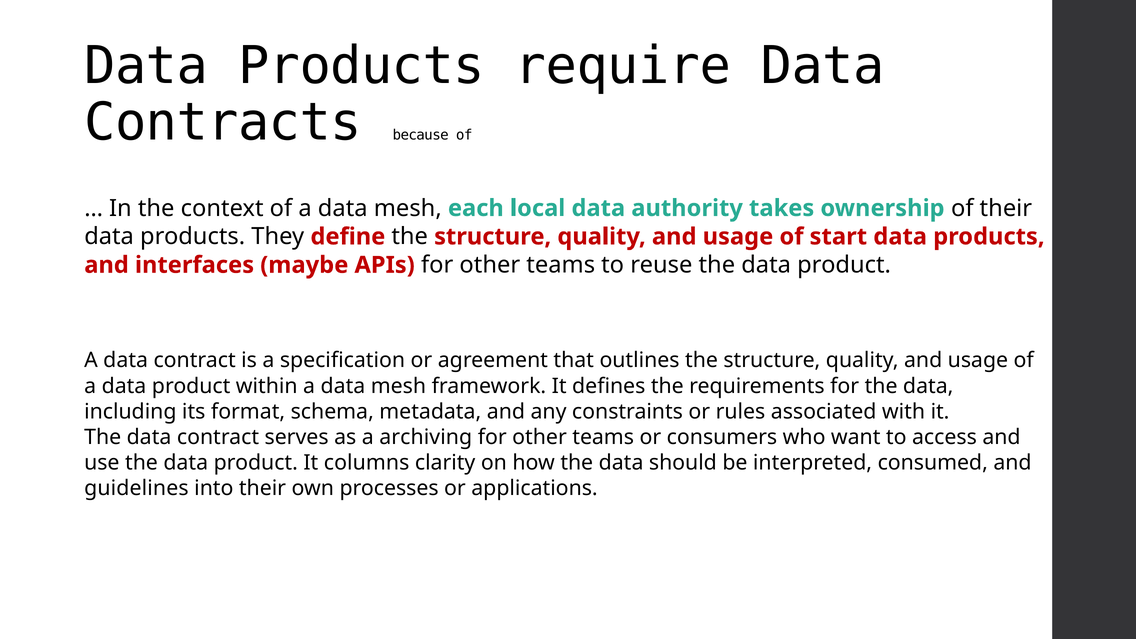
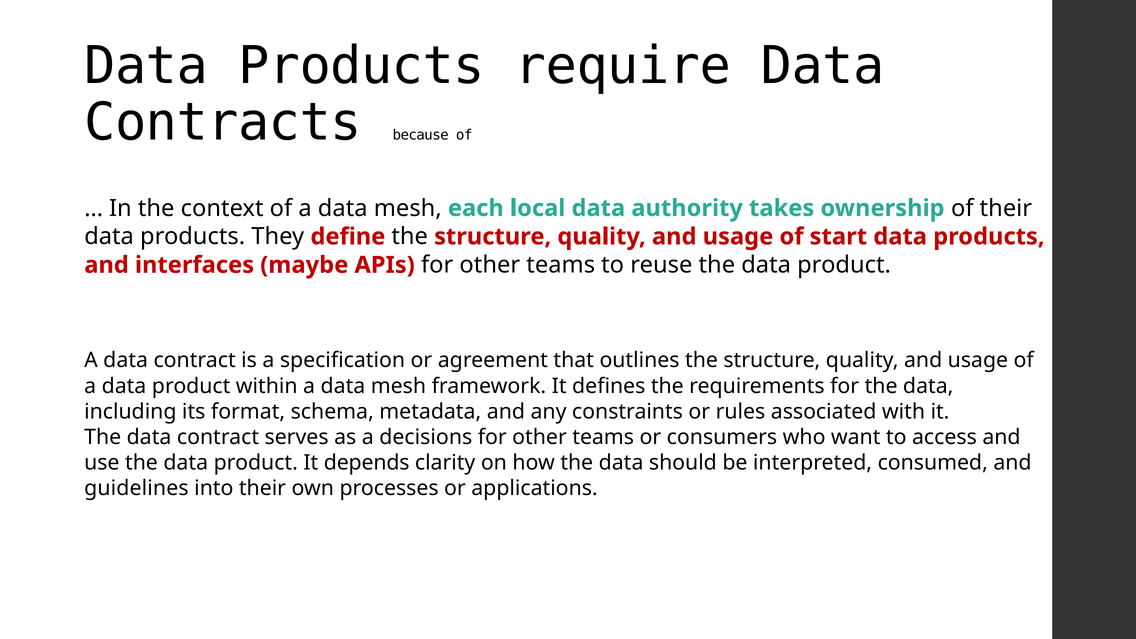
archiving: archiving -> decisions (426, 437)
columns: columns -> depends (367, 463)
